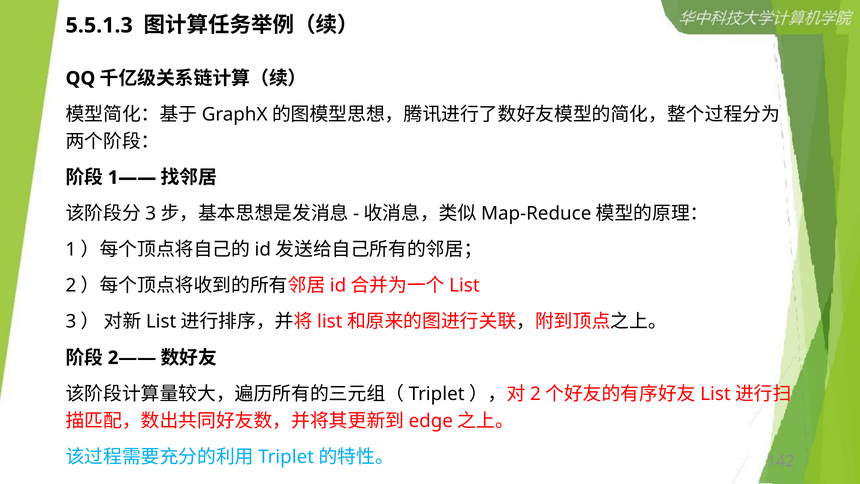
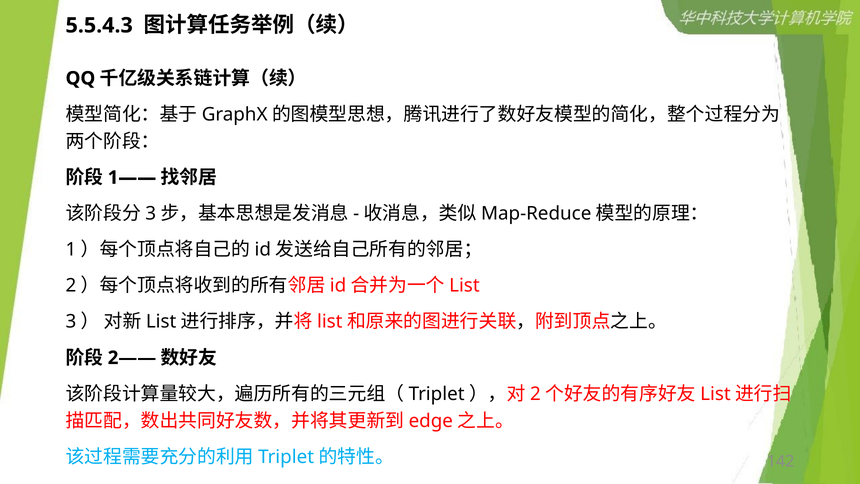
5.5.1.3: 5.5.1.3 -> 5.5.4.3 (99, 25)
